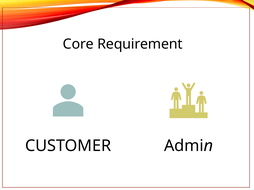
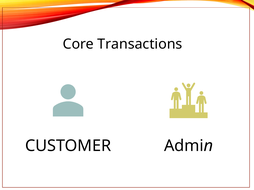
Requirement: Requirement -> Transactions (140, 44)
